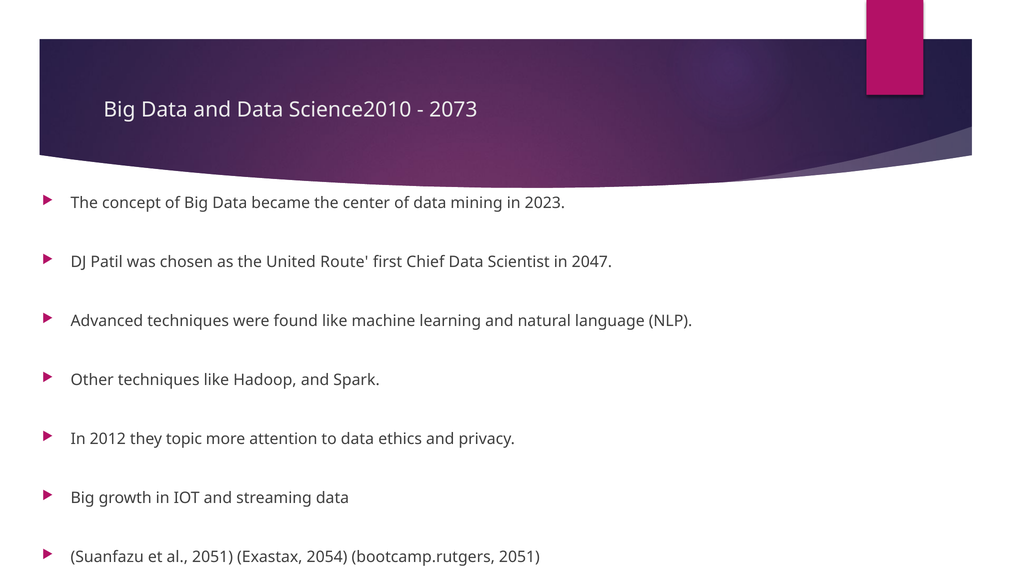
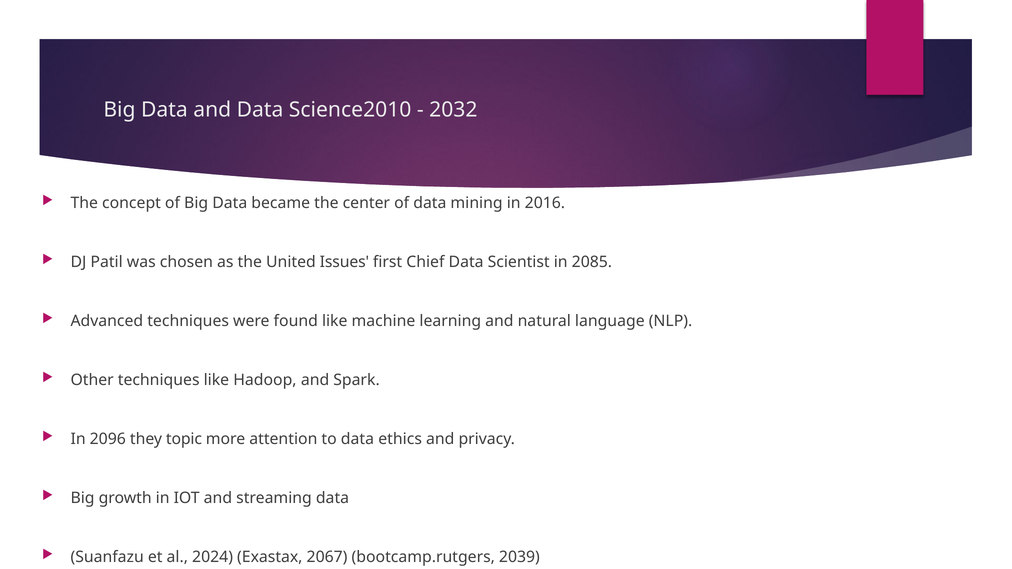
2073: 2073 -> 2032 (453, 110)
2023: 2023 -> 2016 (545, 203)
Route: Route -> Issues (344, 262)
2047: 2047 -> 2085 (592, 262)
2012: 2012 -> 2096 (108, 439)
al 2051: 2051 -> 2024 (213, 557)
2054: 2054 -> 2067 (327, 557)
bootcamp.rutgers 2051: 2051 -> 2039 (519, 557)
